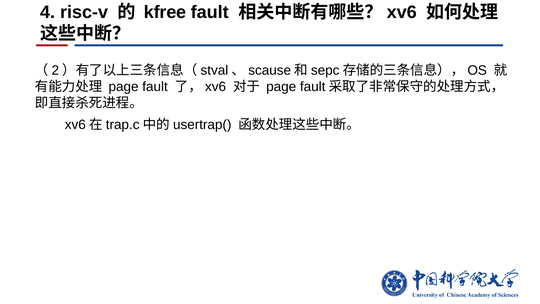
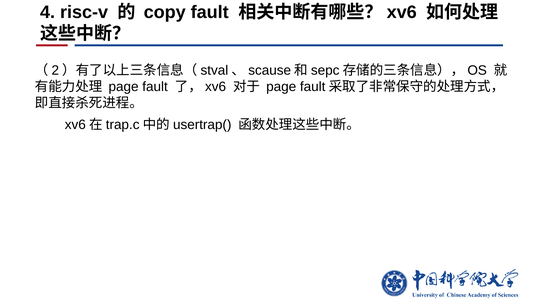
kfree: kfree -> copy (165, 12)
